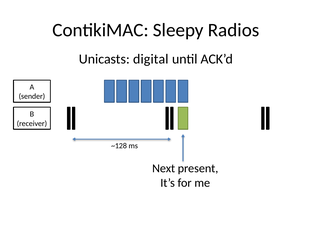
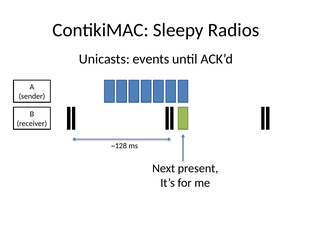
digital: digital -> events (151, 59)
